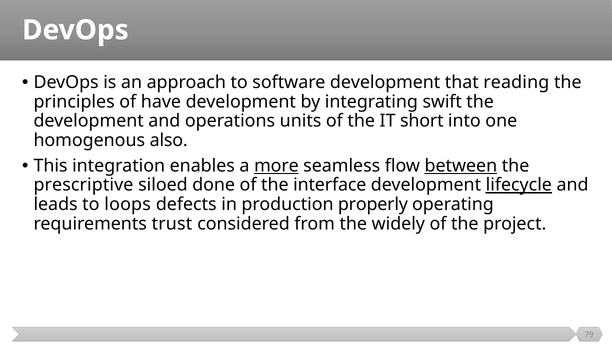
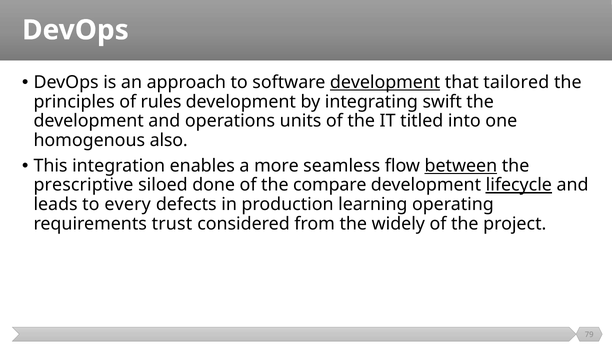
development underline: none -> present (385, 82)
reading: reading -> tailored (516, 82)
have: have -> rules (161, 102)
short: short -> titled (422, 121)
more underline: present -> none (276, 166)
interface: interface -> compare (330, 185)
loops: loops -> every (128, 205)
properly: properly -> learning (373, 205)
